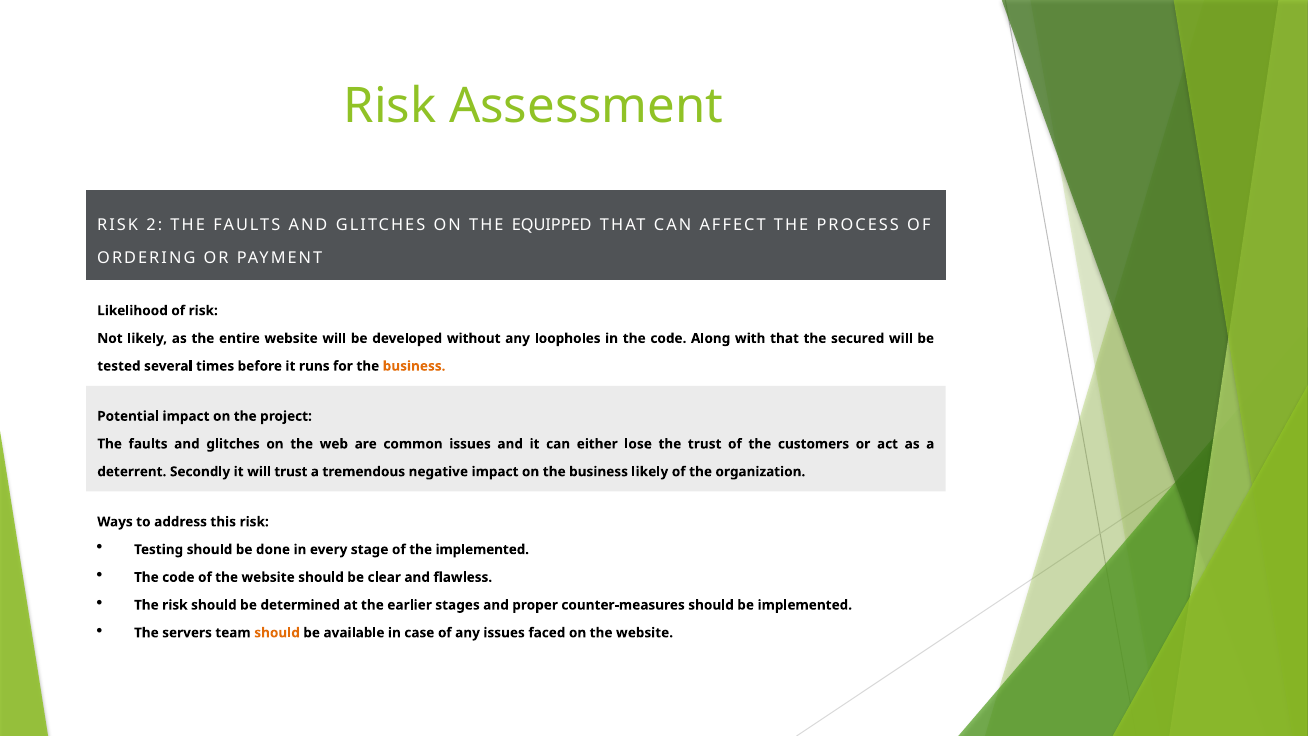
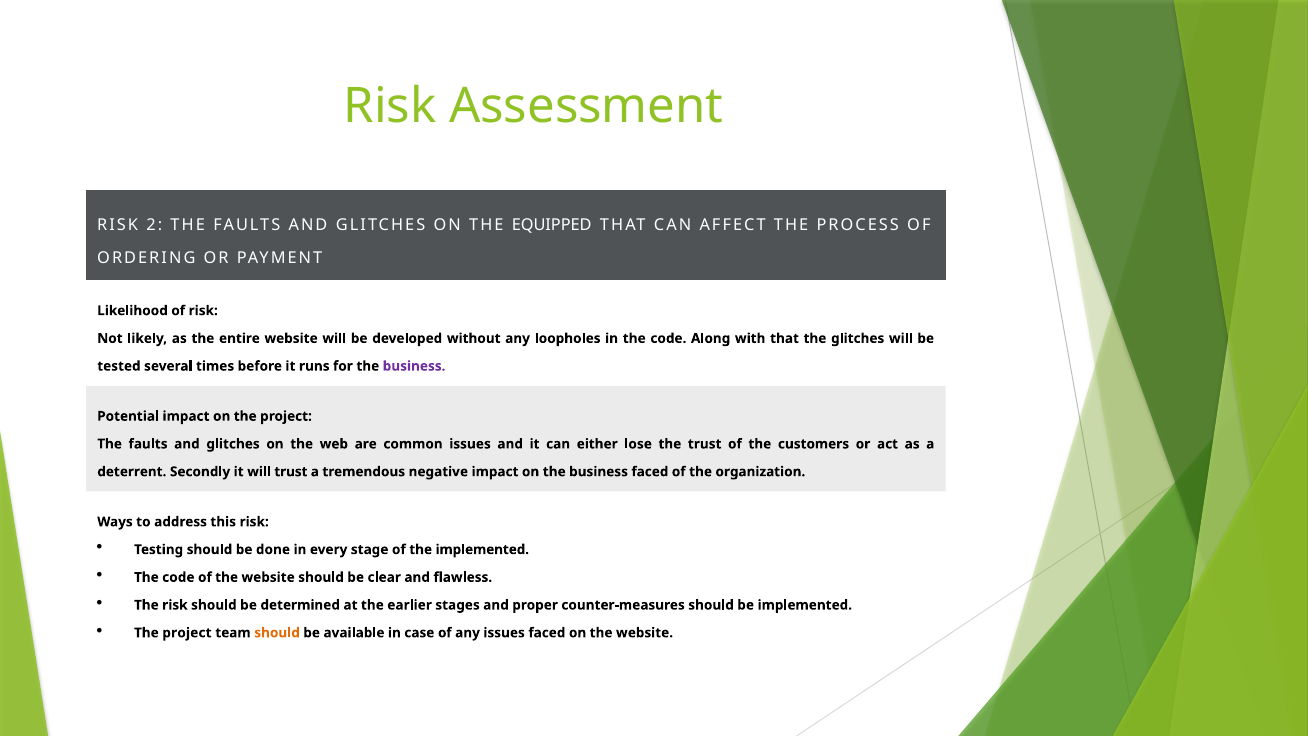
the secured: secured -> glitches (858, 338)
business colour: orange -> purple (414, 366)
business likely: likely -> faced (650, 472)
servers: servers -> project (187, 633)
